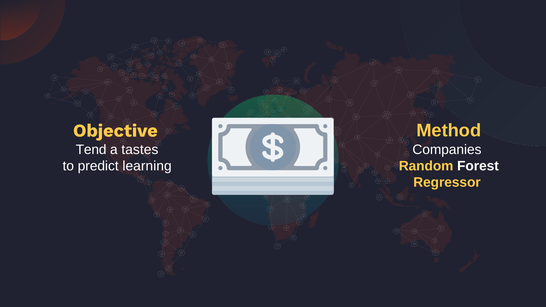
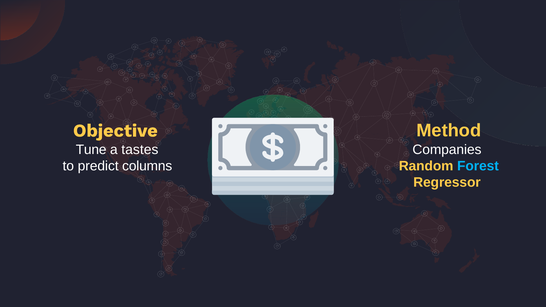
Tend: Tend -> Tune (91, 150)
learning: learning -> columns (147, 166)
Forest colour: white -> light blue (478, 166)
